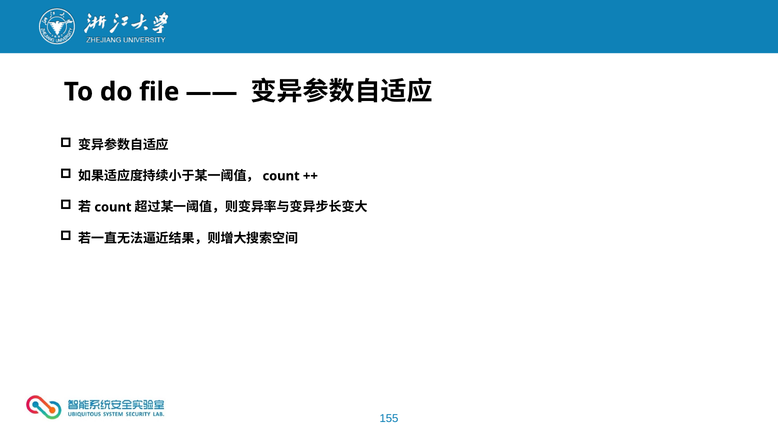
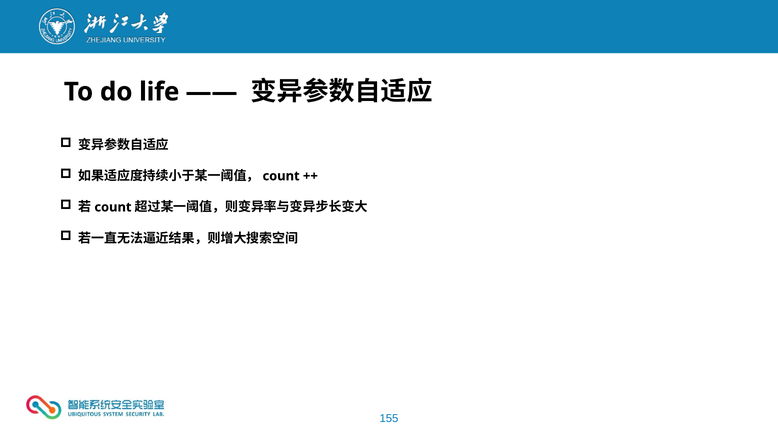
file: file -> life (159, 92)
